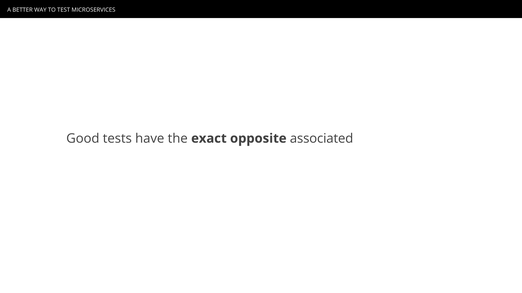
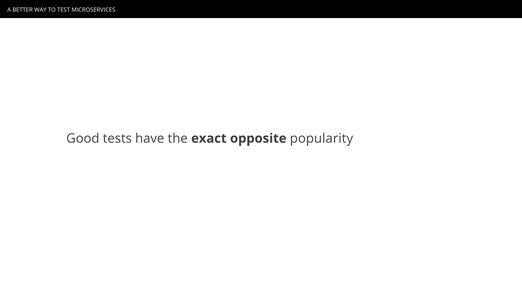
associated: associated -> popularity (321, 139)
